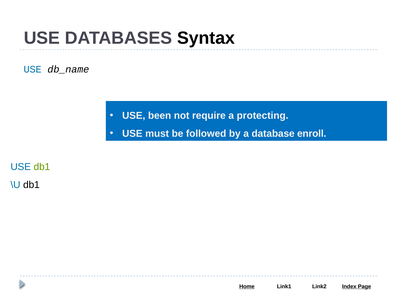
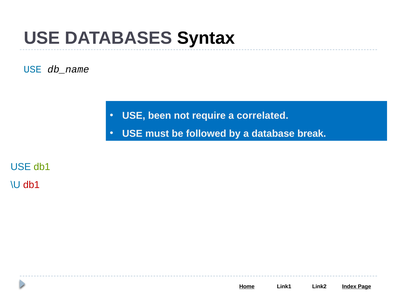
protecting: protecting -> correlated (263, 116)
enroll: enroll -> break (312, 133)
db1 colour: black -> red (31, 185)
